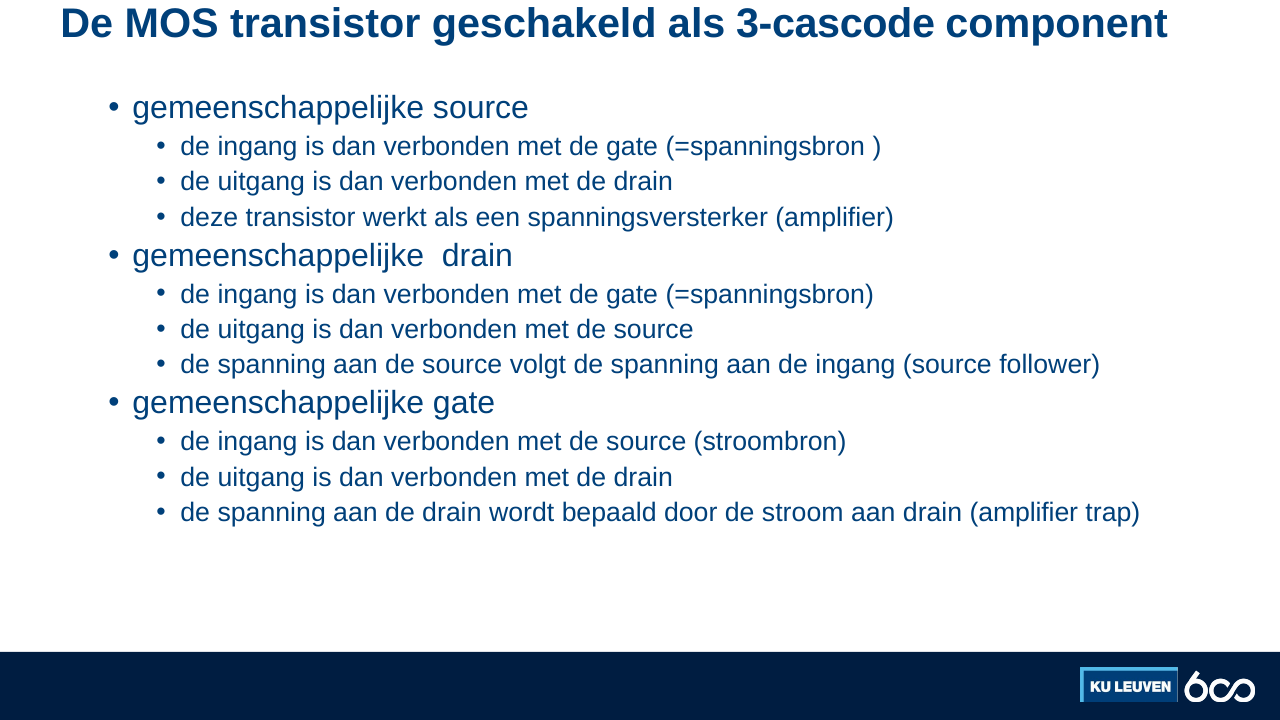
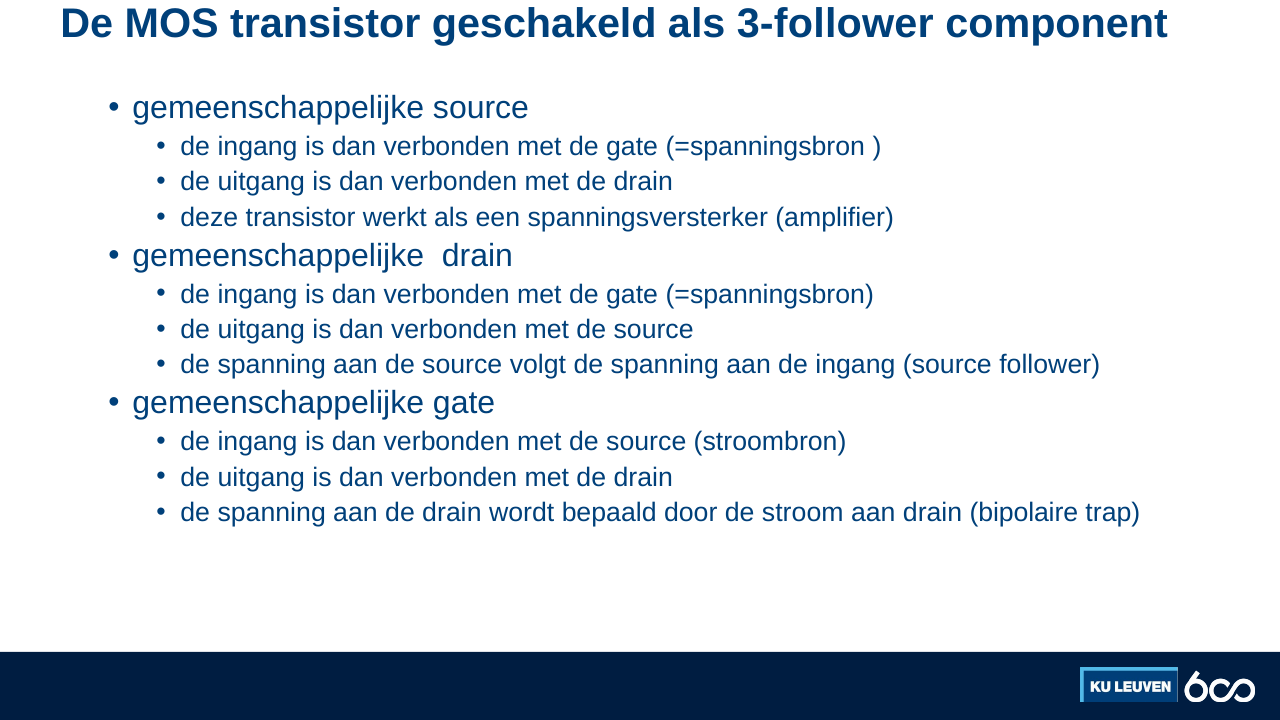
3-cascode: 3-cascode -> 3-follower (835, 24)
drain amplifier: amplifier -> bipolaire (1024, 513)
